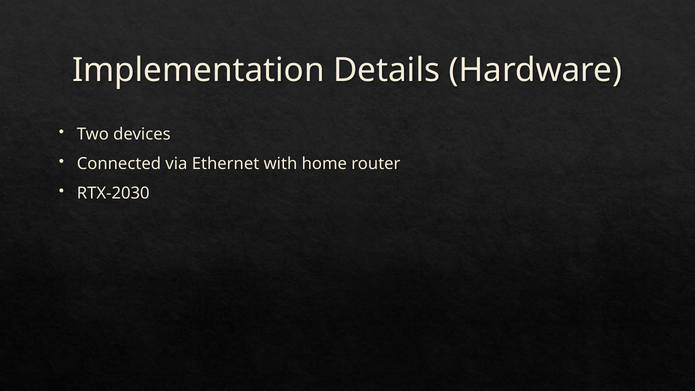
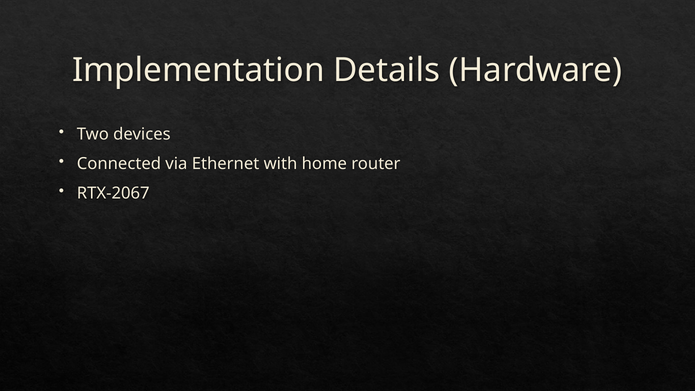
RTX-2030: RTX-2030 -> RTX-2067 (113, 193)
